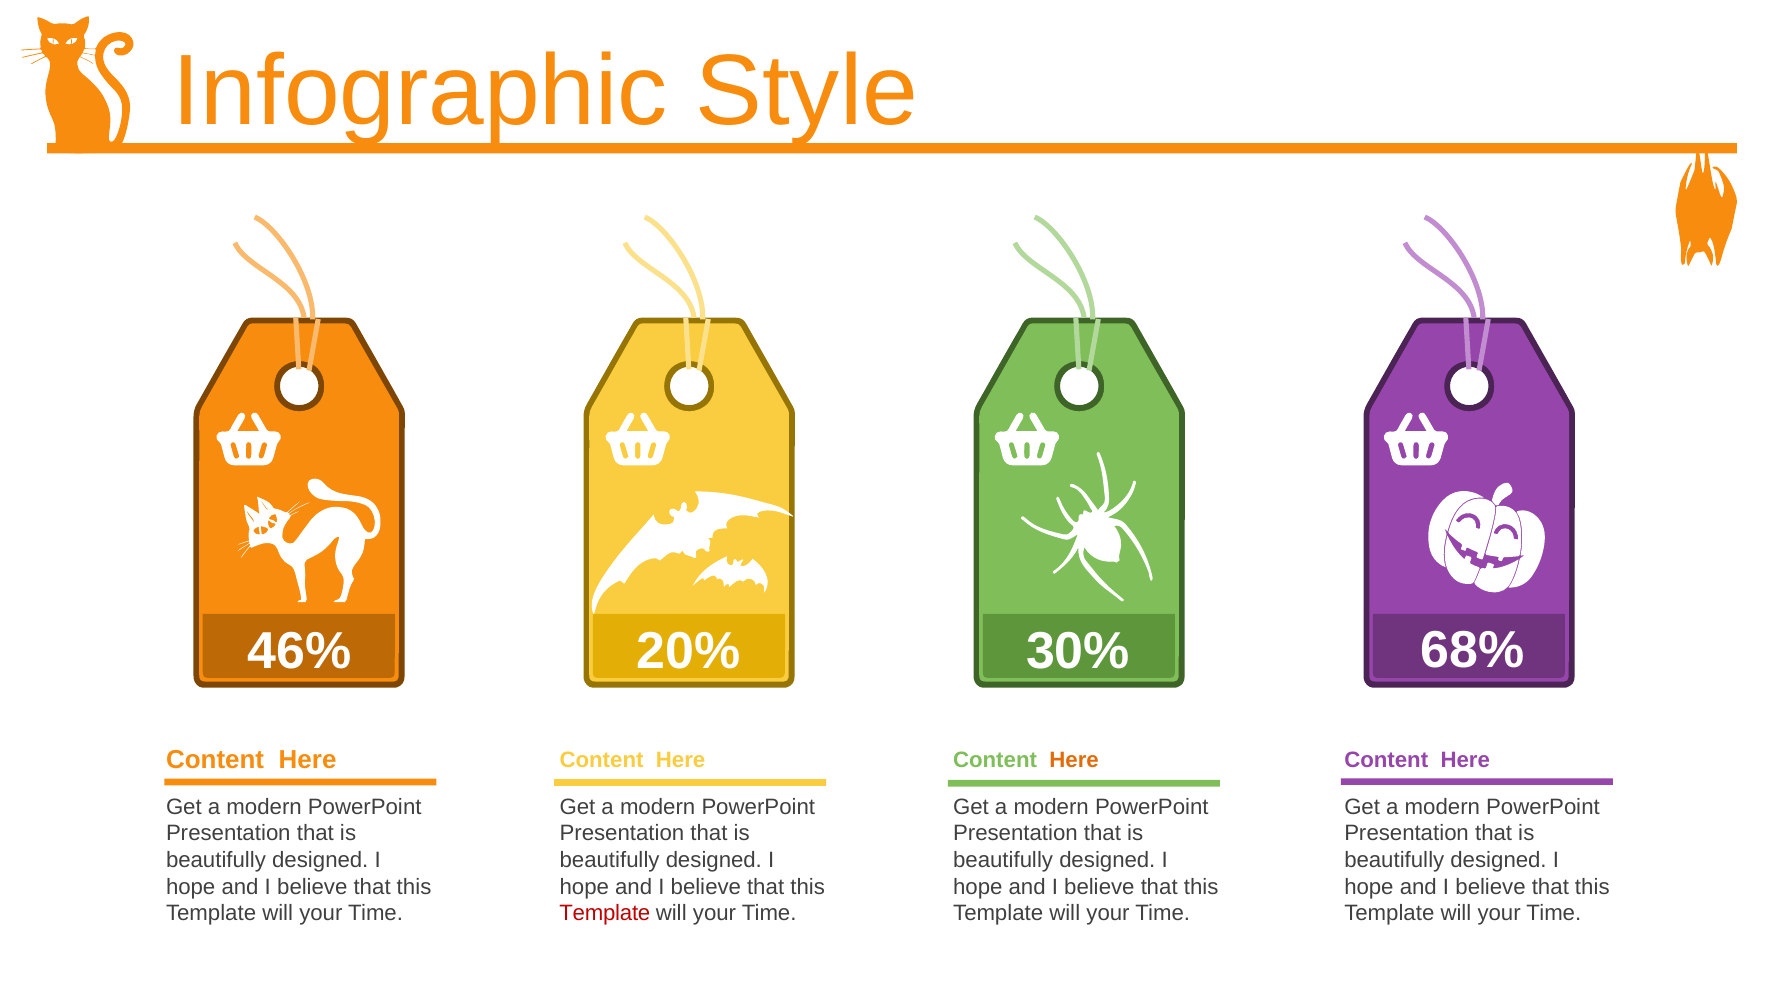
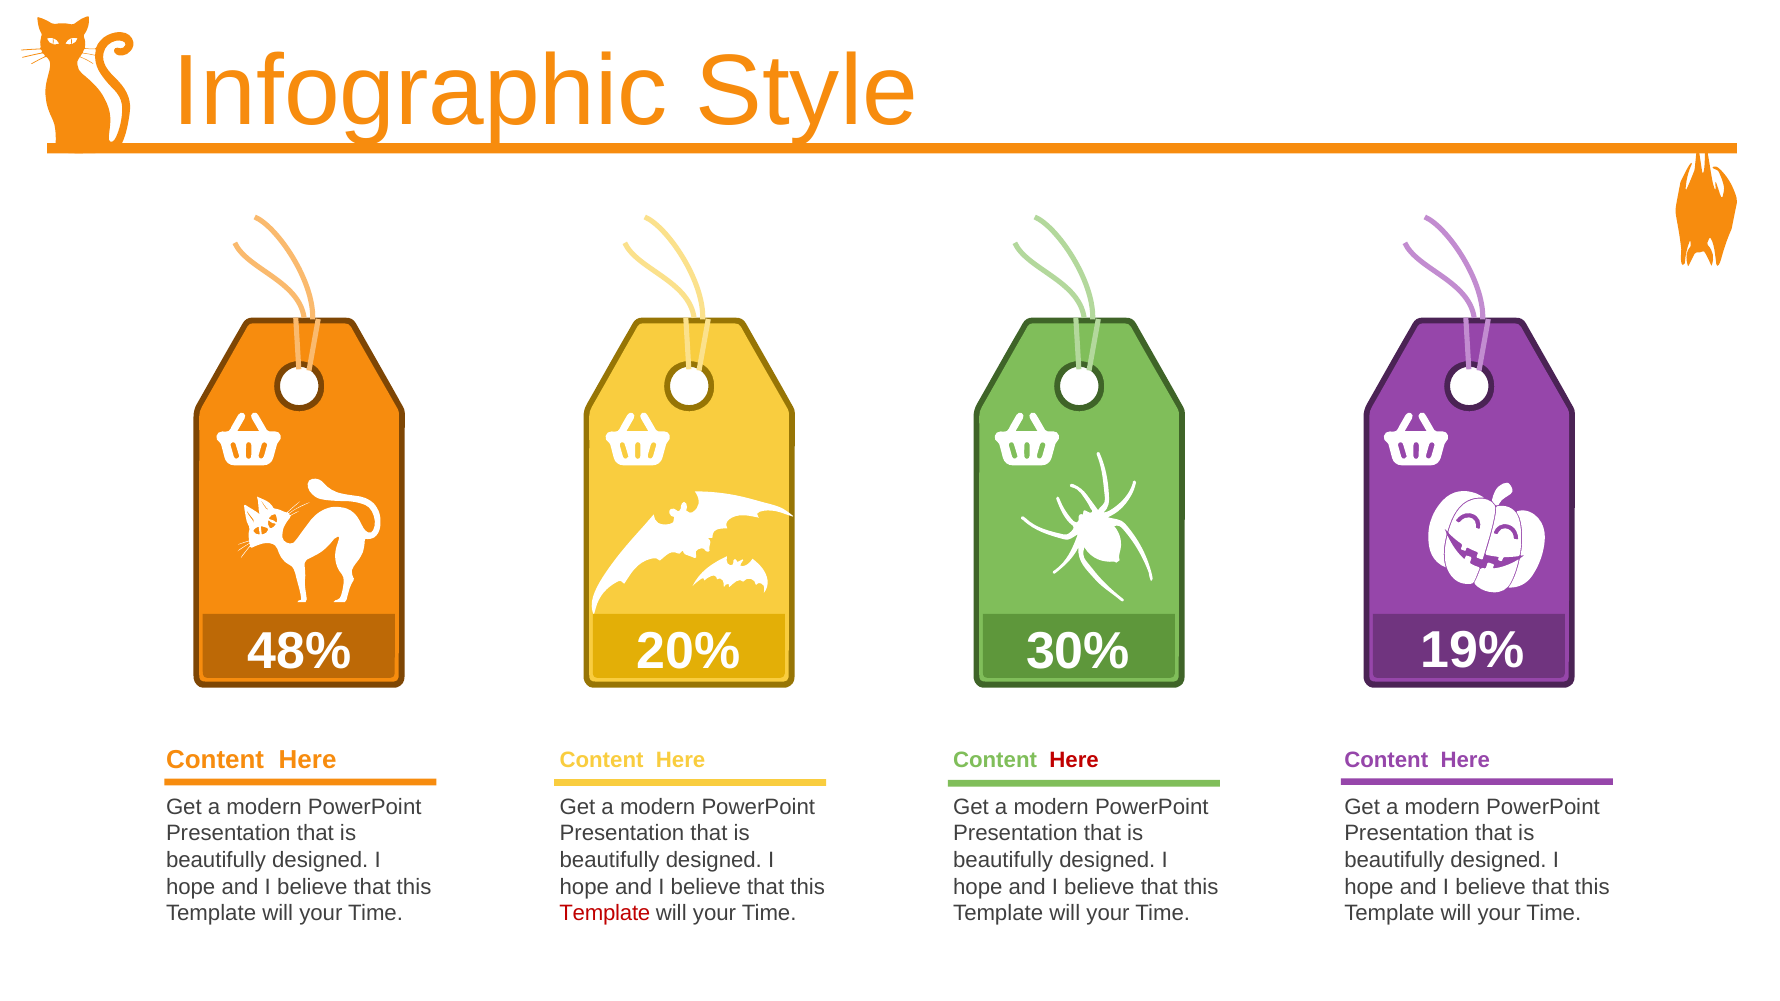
68%: 68% -> 19% (1472, 651)
46%: 46% -> 48% (300, 651)
Here colour: orange -> red (1074, 760)
